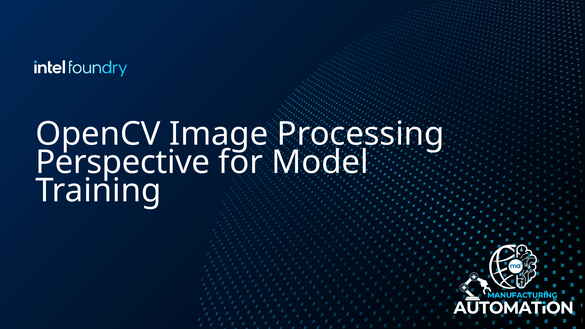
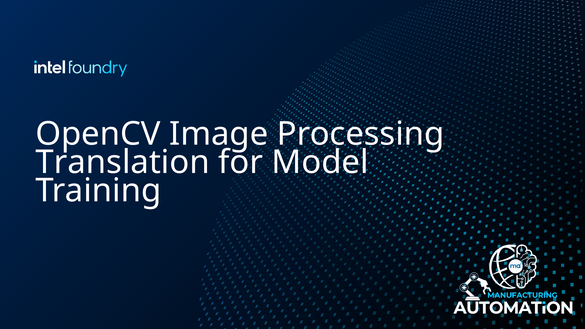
Perspective: Perspective -> Translation (123, 162)
